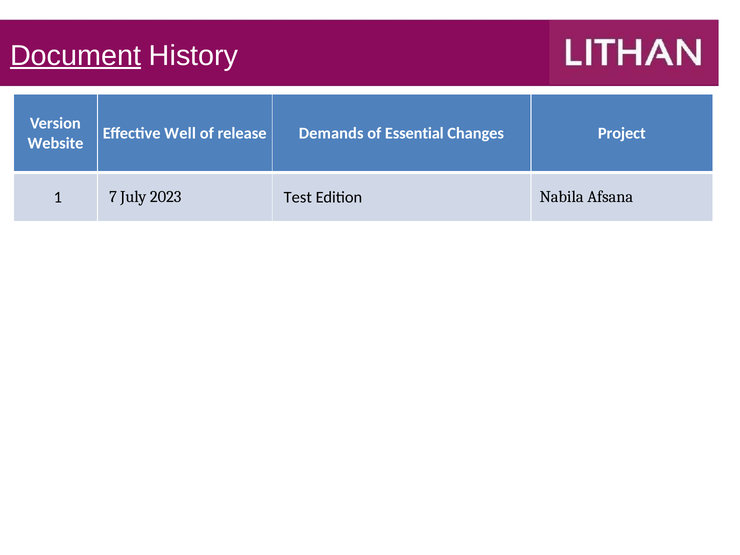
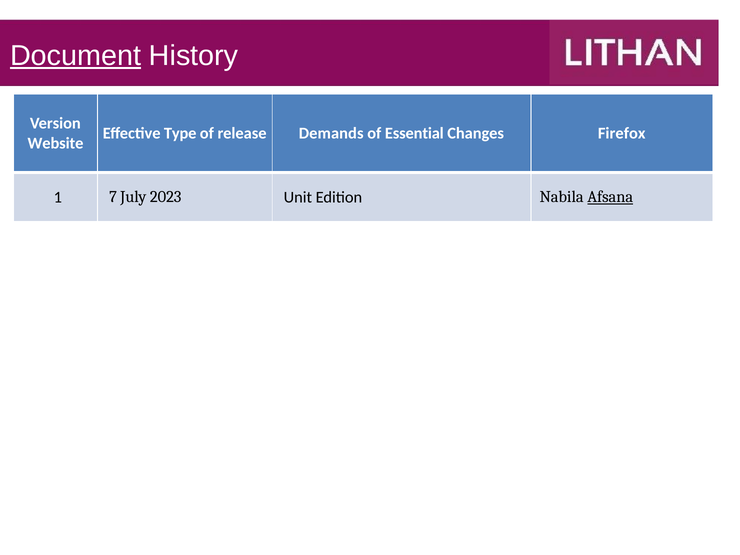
Well: Well -> Type (180, 133)
Project: Project -> Firefox (622, 133)
Test: Test -> Unit (298, 197)
Afsana underline: none -> present (610, 197)
